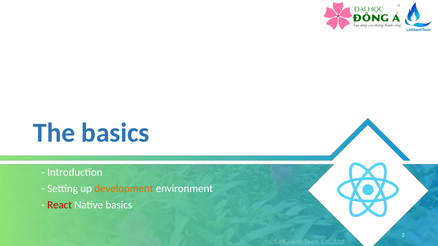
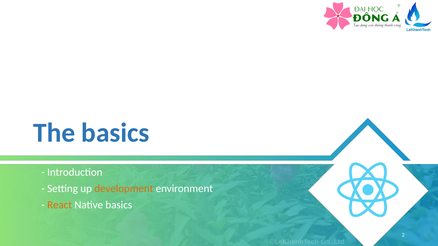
React colour: red -> orange (60, 205)
